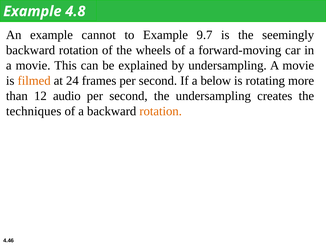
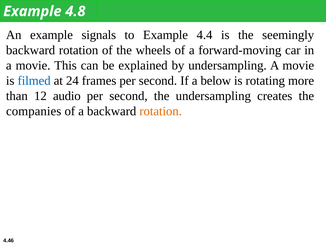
cannot: cannot -> signals (99, 35)
9.7: 9.7 -> 4.4 (205, 35)
filmed colour: orange -> blue (34, 81)
techniques: techniques -> companies (34, 111)
